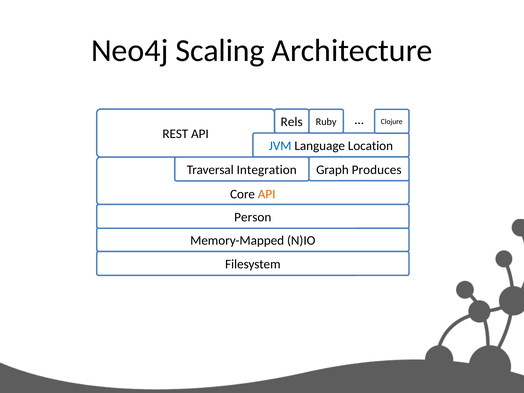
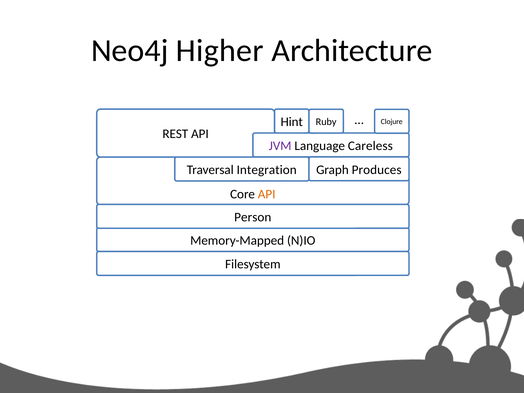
Scaling: Scaling -> Higher (220, 51)
Rels: Rels -> Hint (292, 122)
JVM colour: blue -> purple (280, 146)
Location: Location -> Careless (370, 146)
